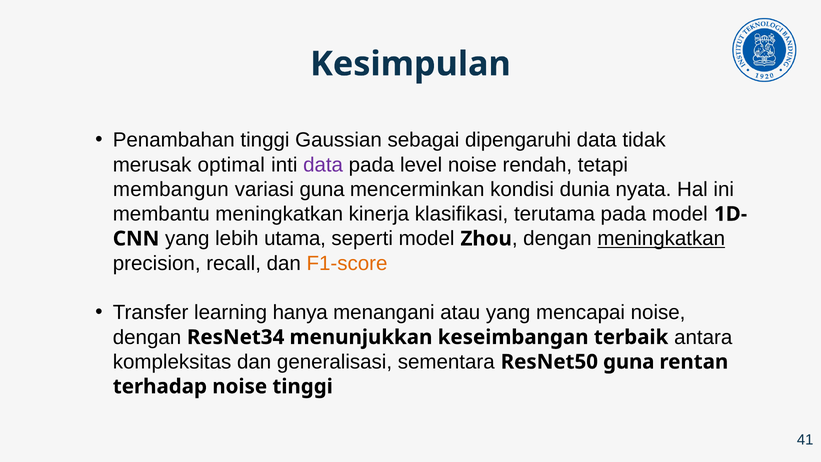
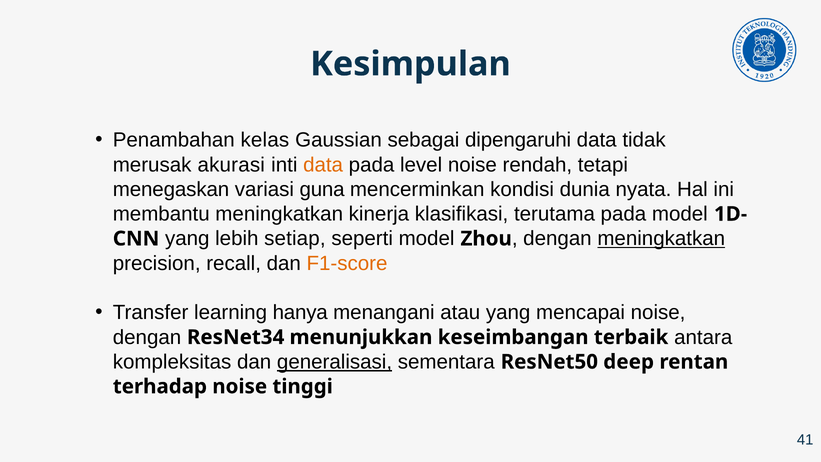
Penambahan tinggi: tinggi -> kelas (265, 140)
optimal: optimal -> akurasi (231, 165)
data colour: purple -> orange (323, 165)
membangun: membangun -> menegaskan (171, 189)
utama: utama -> setiap (295, 239)
generalisasi underline: none -> present (335, 362)
ResNet50 guna: guna -> deep (629, 362)
